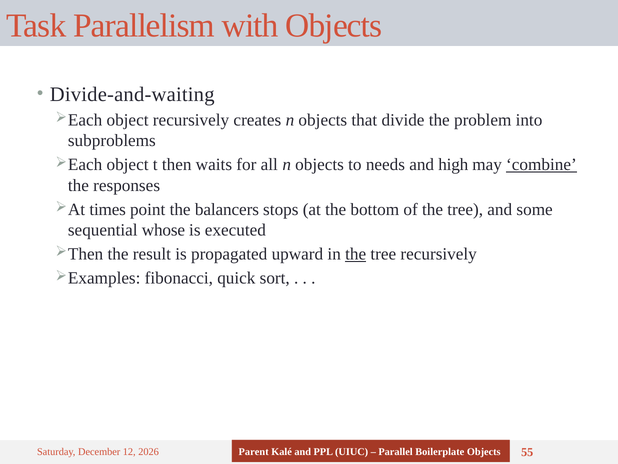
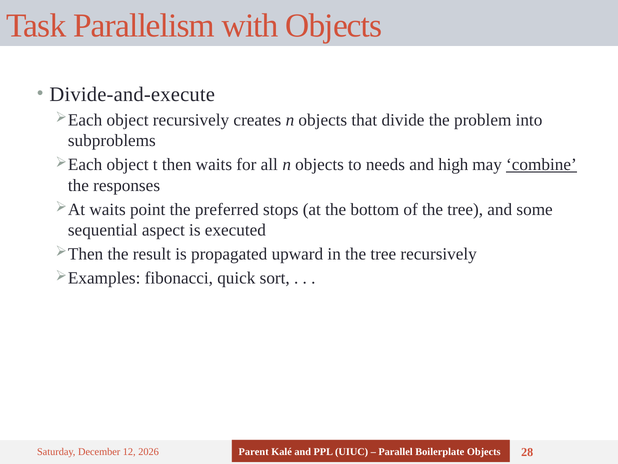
Divide-and-waiting: Divide-and-waiting -> Divide-and-execute (132, 94)
times: times -> waits (108, 209)
balancers: balancers -> preferred (227, 209)
whose: whose -> aspect (163, 230)
the underline: present -> none (356, 254)
55: 55 -> 28 (527, 452)
